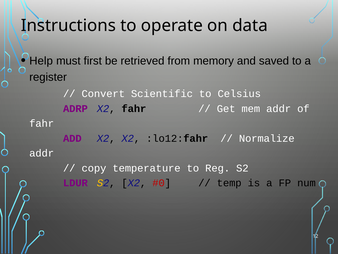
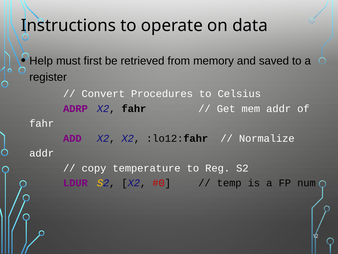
Scientific: Scientific -> Procedures (162, 93)
